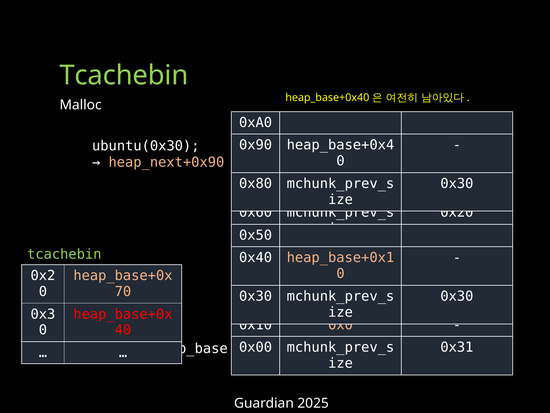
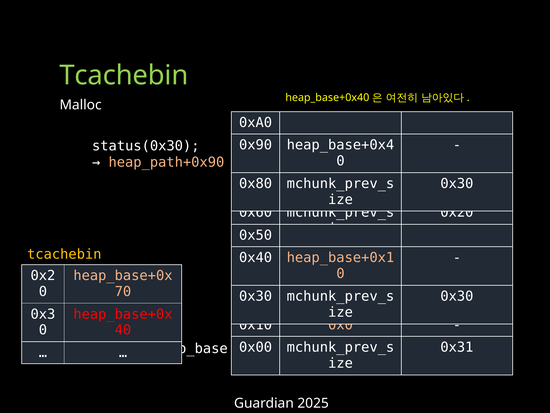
ubuntu(0x30: ubuntu(0x30 -> status(0x30 (146, 146)
heap_next+0x90: heap_next+0x90 -> heap_path+0x90 (166, 162)
tcachebin colour: light green -> yellow (64, 254)
